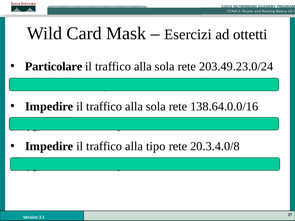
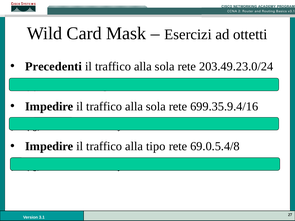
Particolare: Particolare -> Precedenti (53, 66)
138.64.0.0/16: 138.64.0.0/16 -> 699.35.9.4/16 (224, 106)
20.3.4.0/8: 20.3.4.0/8 -> 69.0.5.4/8 (215, 147)
